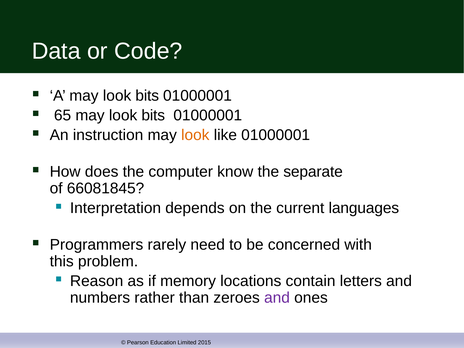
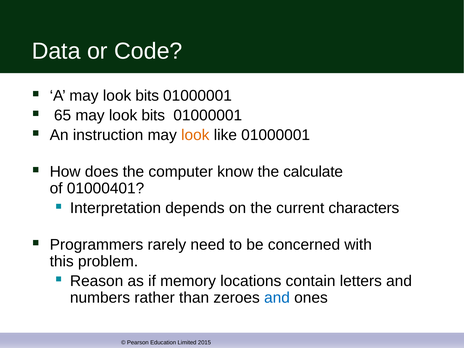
separate: separate -> calculate (313, 172)
66081845: 66081845 -> 01000401 (106, 188)
languages: languages -> characters (364, 208)
and colour: purple -> blue (277, 298)
